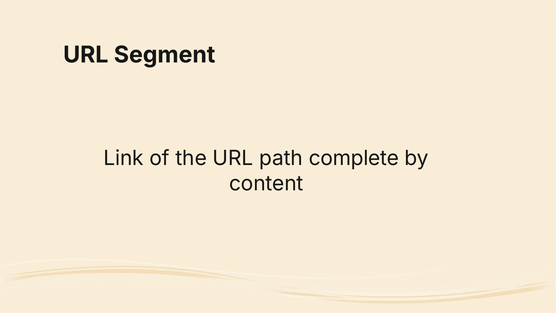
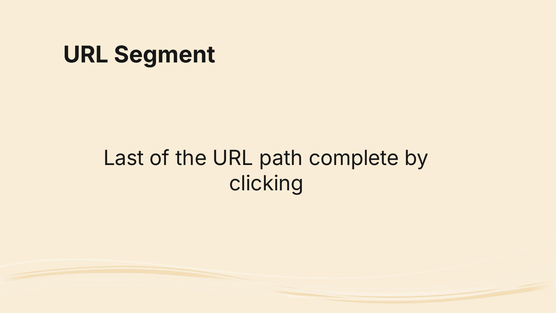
Link: Link -> Last (124, 158)
content: content -> clicking (266, 183)
